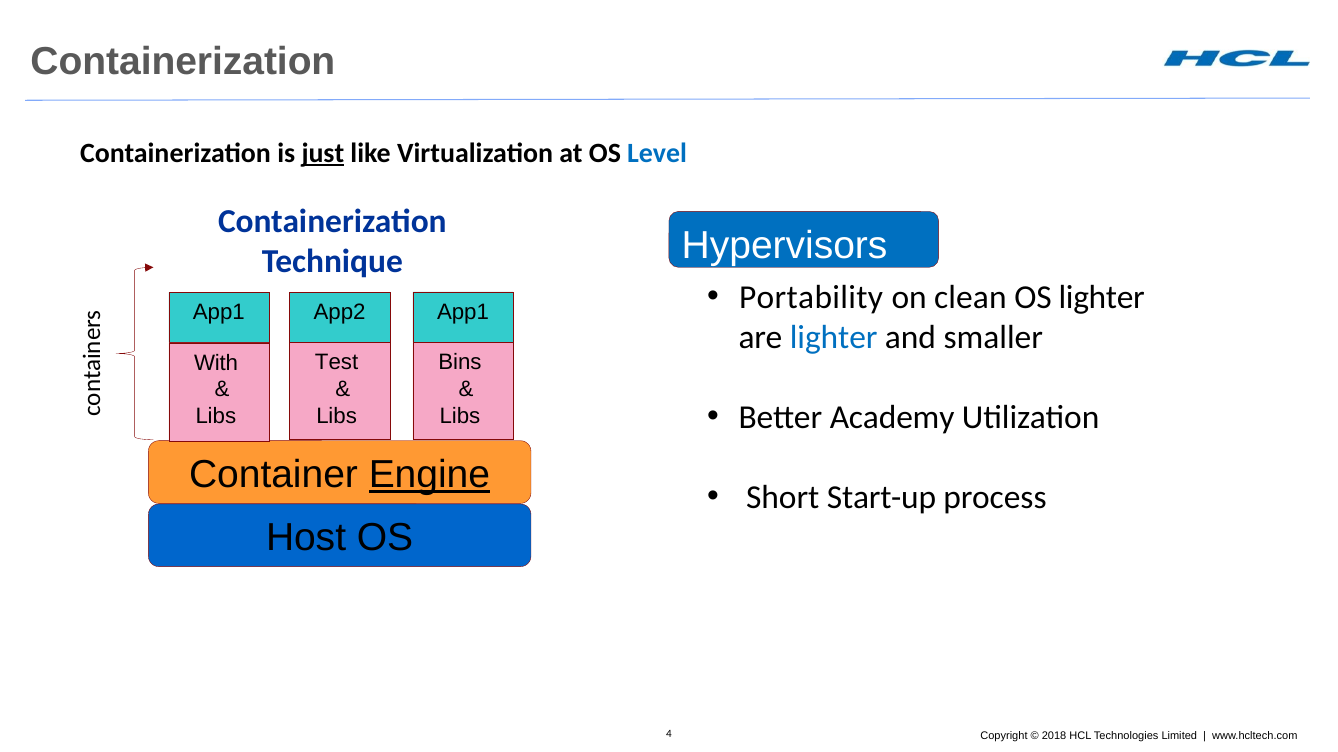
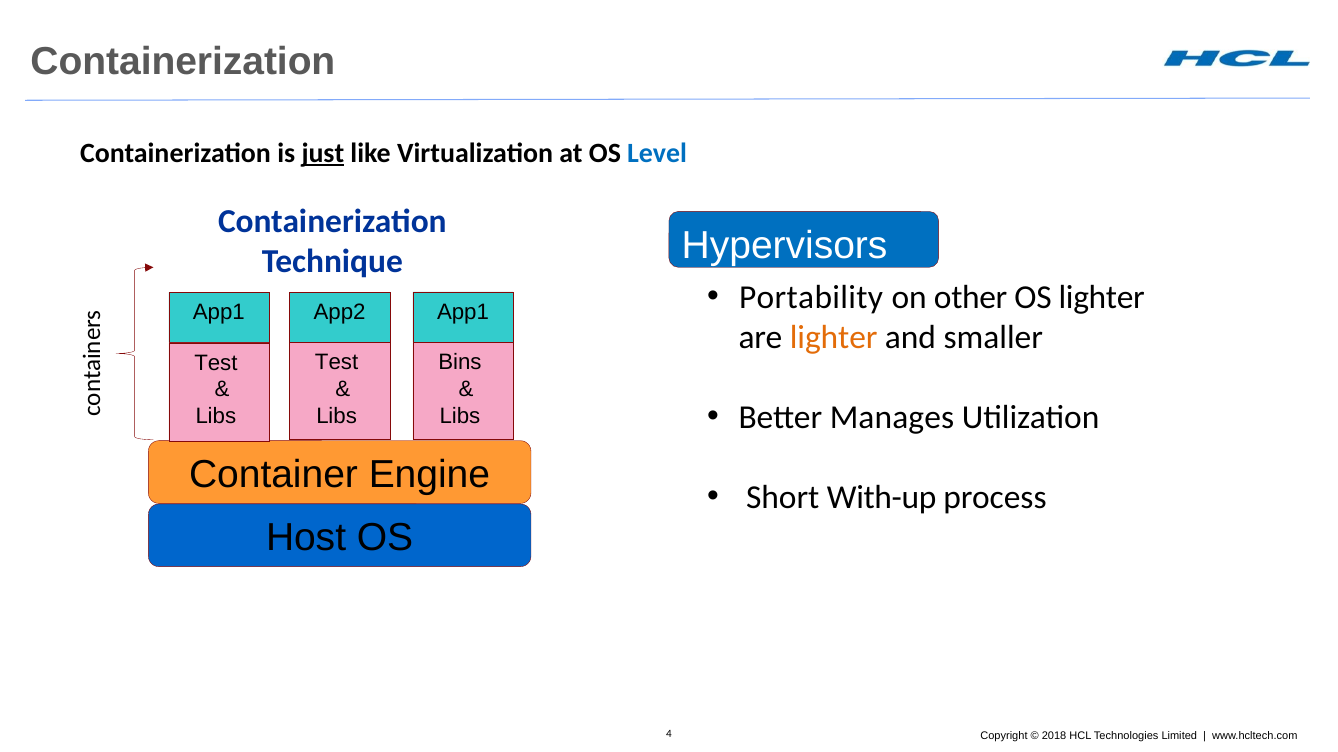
clean: clean -> other (971, 297)
lighter colour: blue -> orange (834, 338)
With: With -> Test (216, 363)
Academy: Academy -> Manages (892, 418)
Engine underline: present -> none (429, 475)
Start-up: Start-up -> With-up (882, 498)
